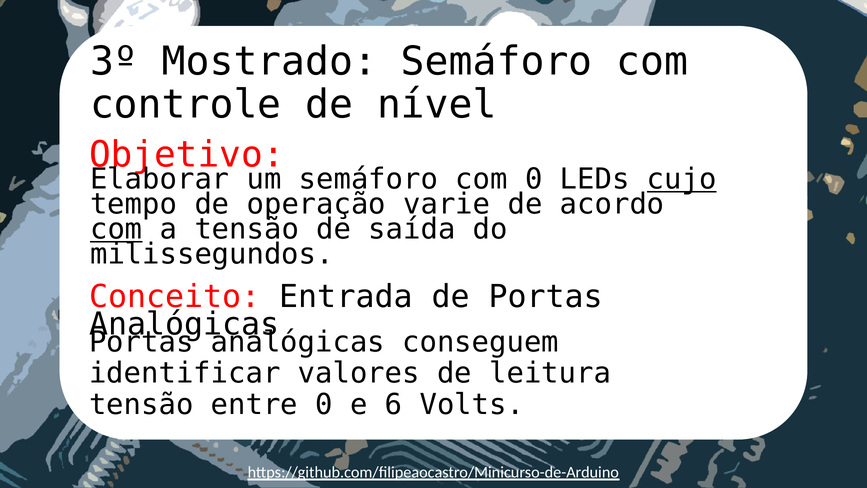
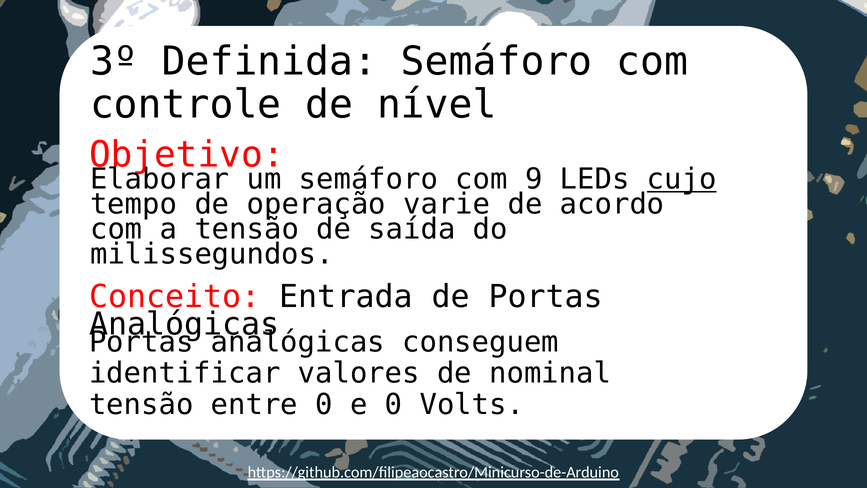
Mostrado: Mostrado -> Definida (269, 62)
com 0: 0 -> 9 (534, 179)
com underline: present -> none (116, 229)
leitura: leitura -> nominal (550, 373)
e 6: 6 -> 0 (394, 404)
